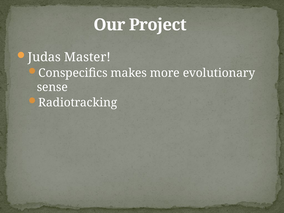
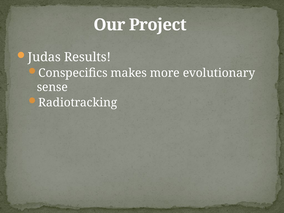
Master: Master -> Results (87, 57)
